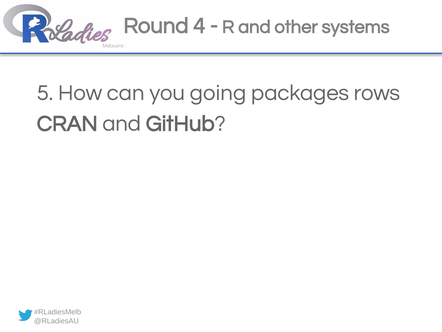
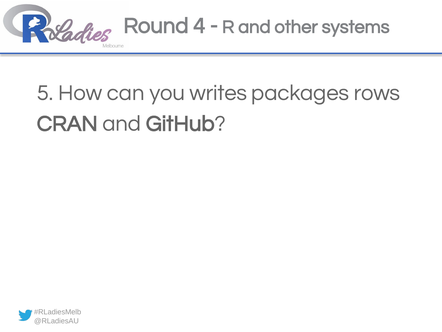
going: going -> writes (218, 93)
